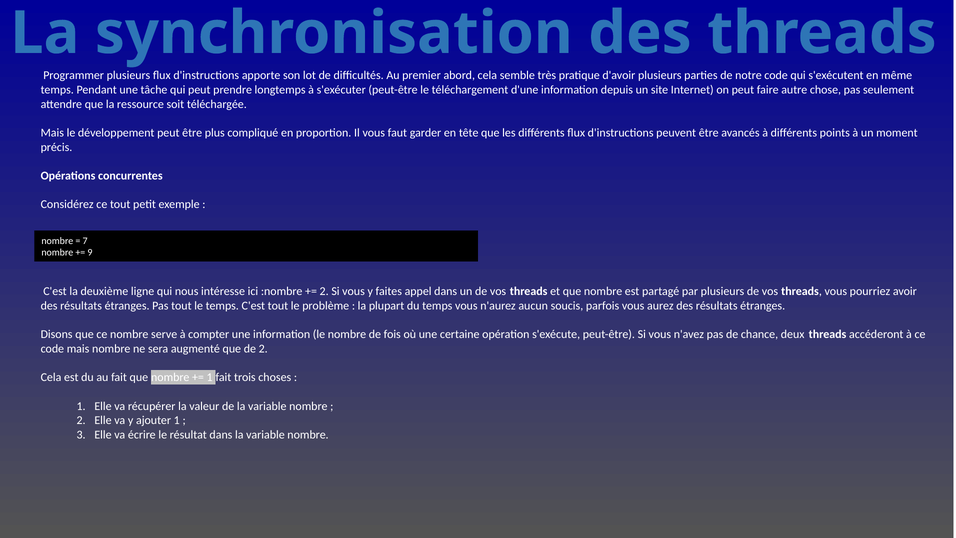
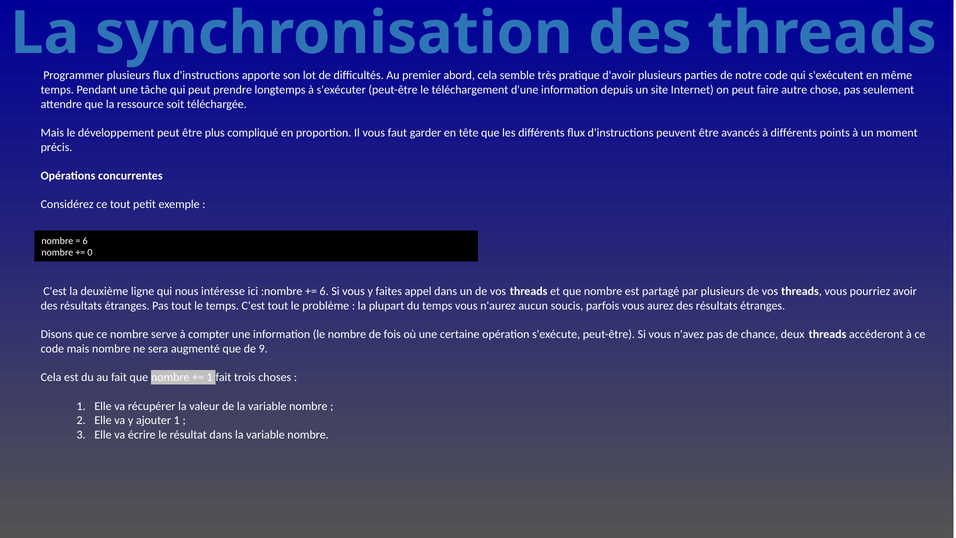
7: 7 -> 6 (85, 241)
9: 9 -> 0 (90, 253)
2: 2 -> 6 (324, 291)
de 2: 2 -> 9 (263, 349)
